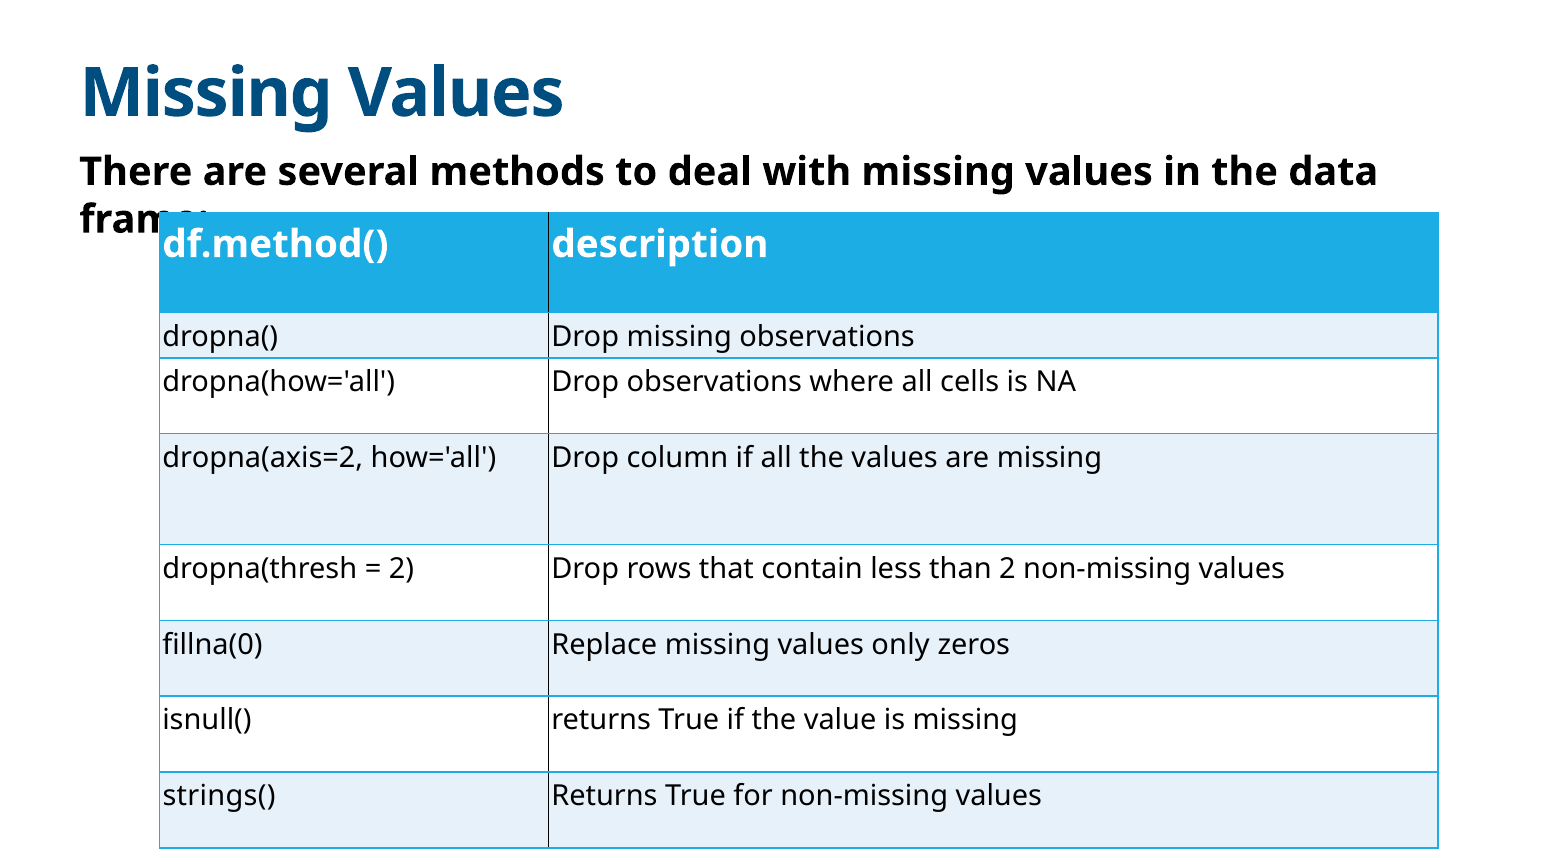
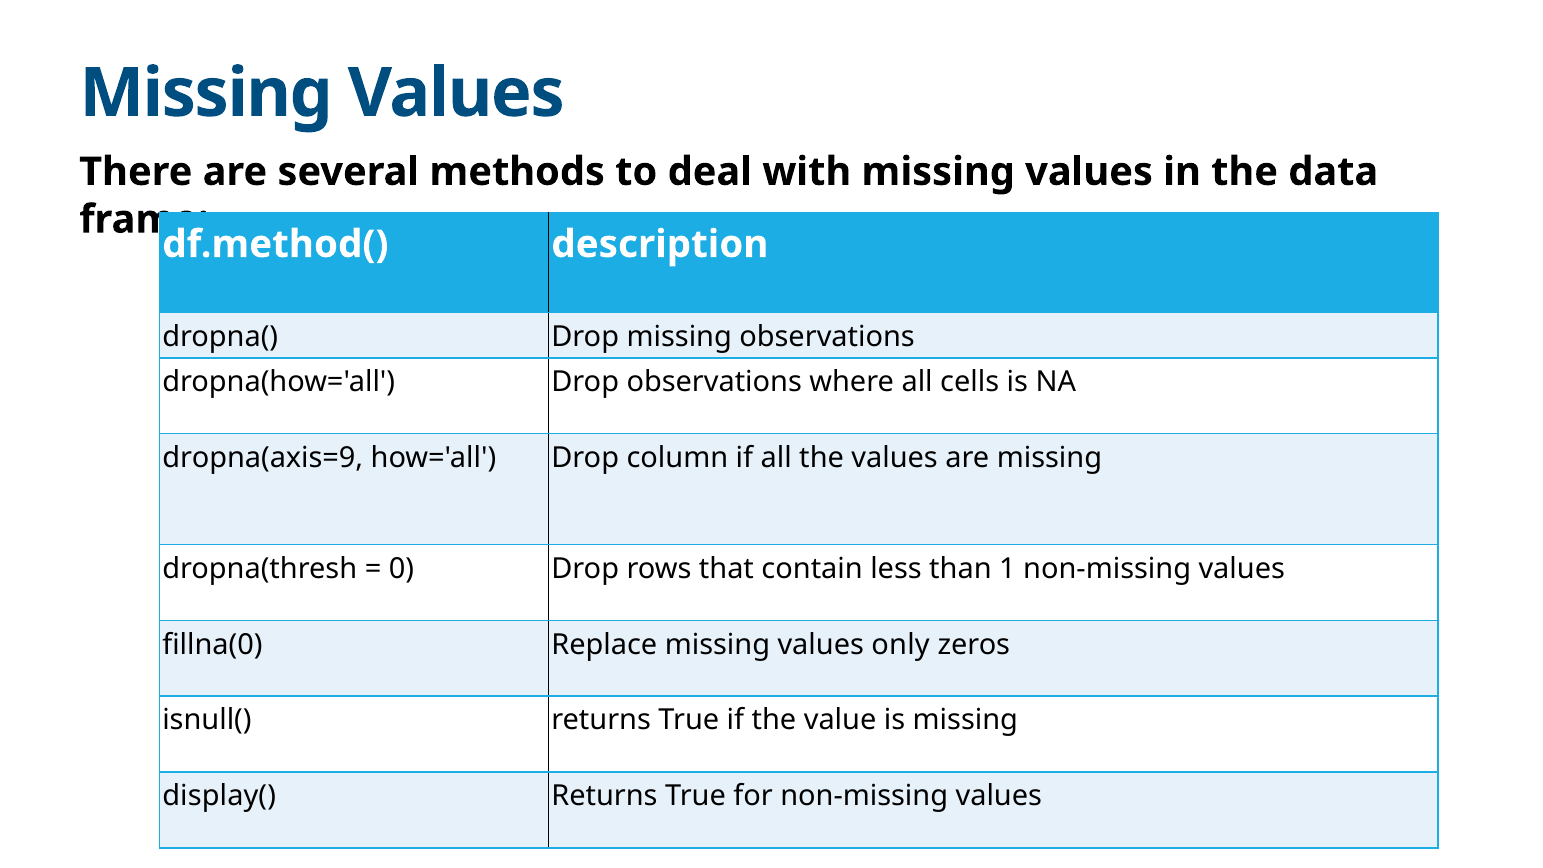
dropna(axis=2: dropna(axis=2 -> dropna(axis=9 (263, 458)
2: 2 -> 0 (401, 569)
than 2: 2 -> 1 (1007, 569)
strings(: strings( -> display( (219, 796)
